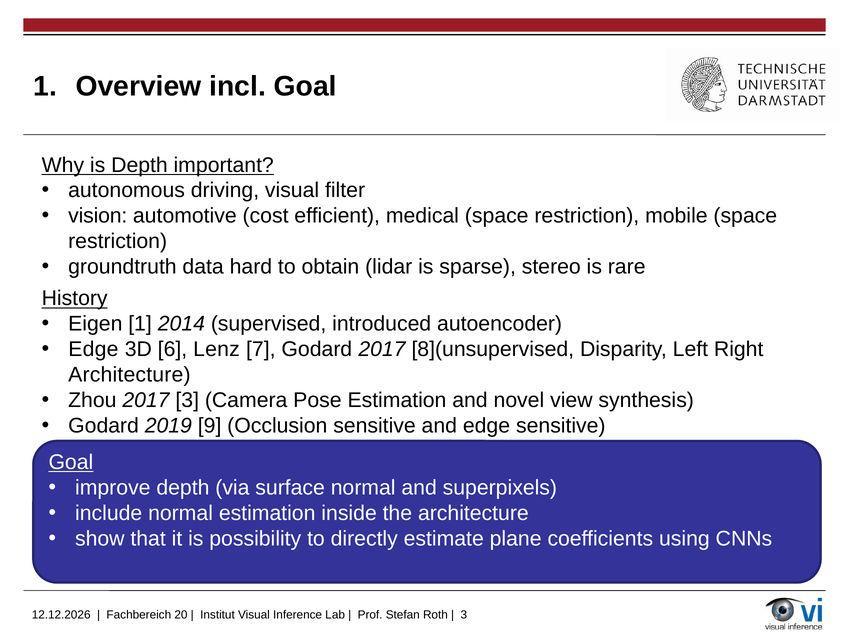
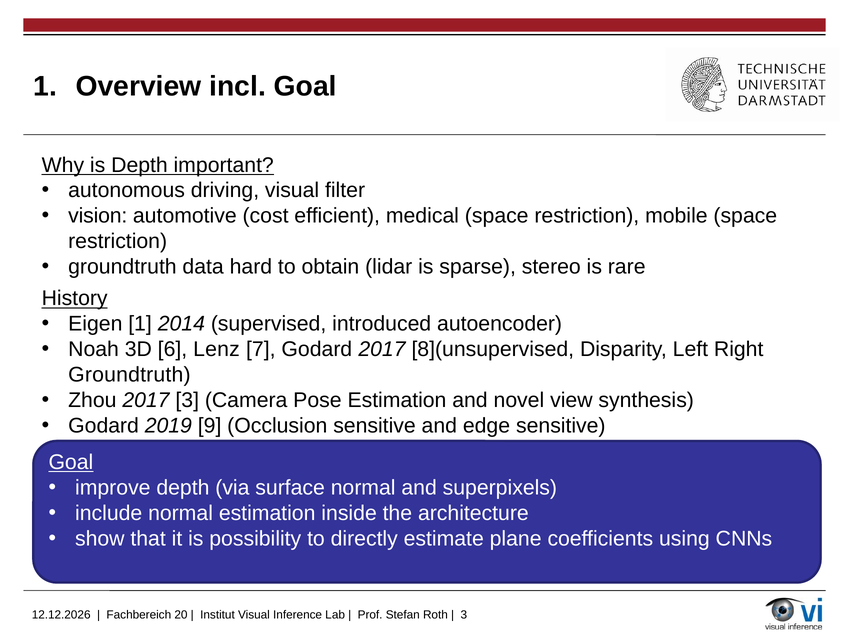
Edge: Edge -> Noah (94, 349)
Architecture: Architecture -> Groundtruth (129, 375)
